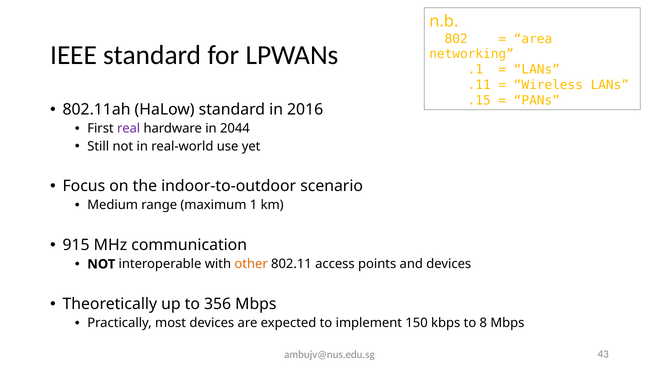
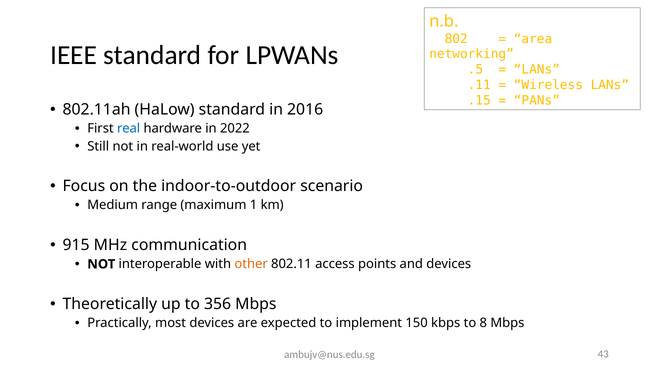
.1: .1 -> .5 (475, 69)
real colour: purple -> blue (129, 129)
2044: 2044 -> 2022 (235, 129)
